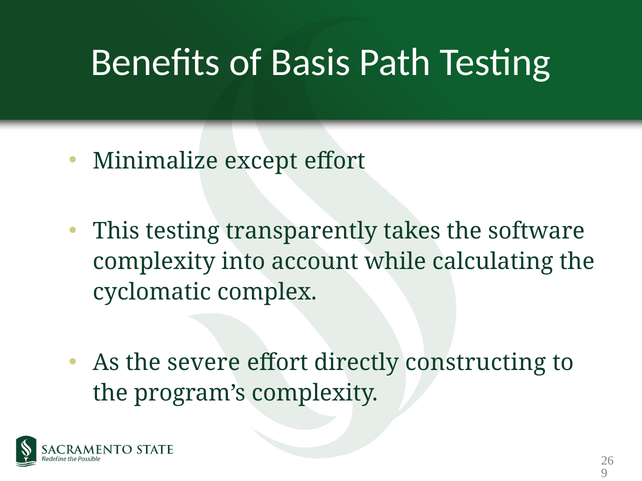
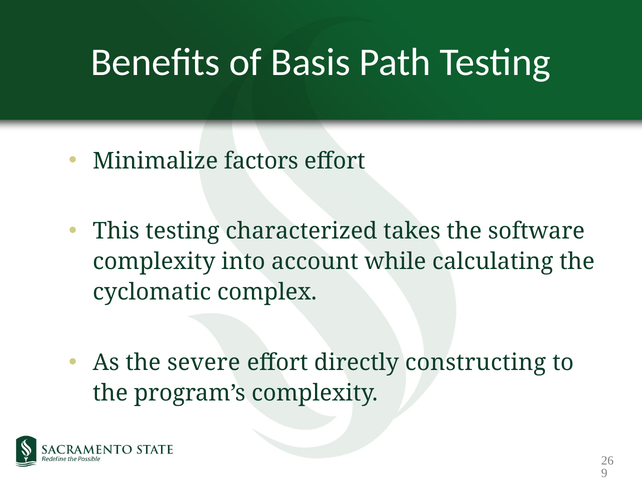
except: except -> factors (261, 161)
transparently: transparently -> characterized (301, 231)
